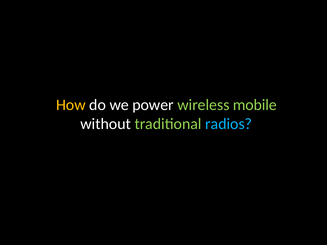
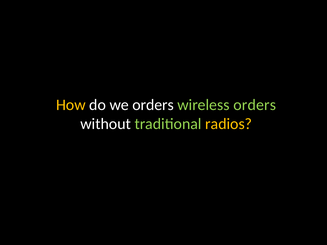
we power: power -> orders (153, 105)
wireless mobile: mobile -> orders (255, 105)
radios colour: light blue -> yellow (229, 124)
